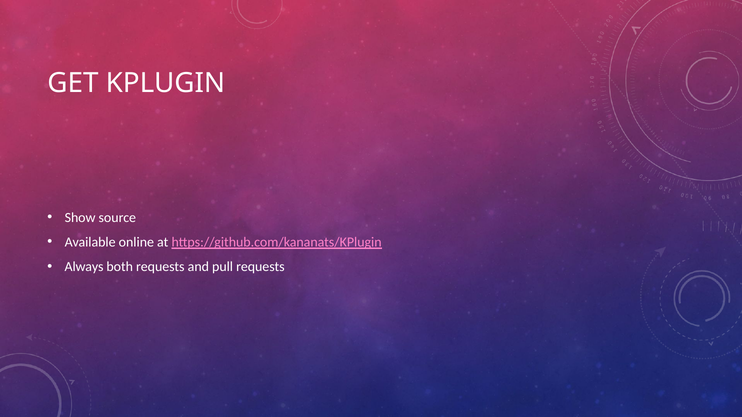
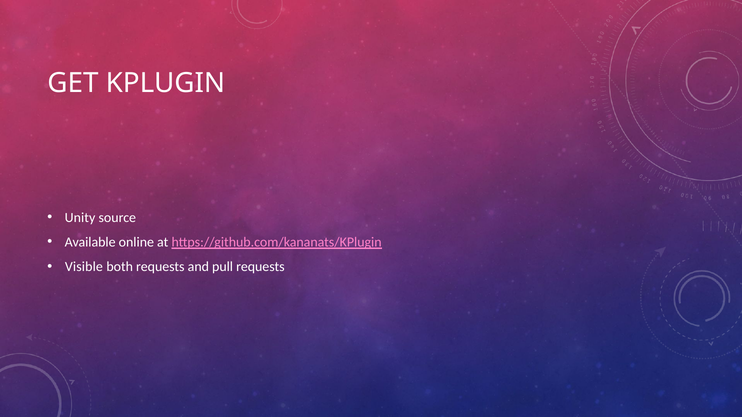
Show: Show -> Unity (80, 218)
Always: Always -> Visible (84, 267)
